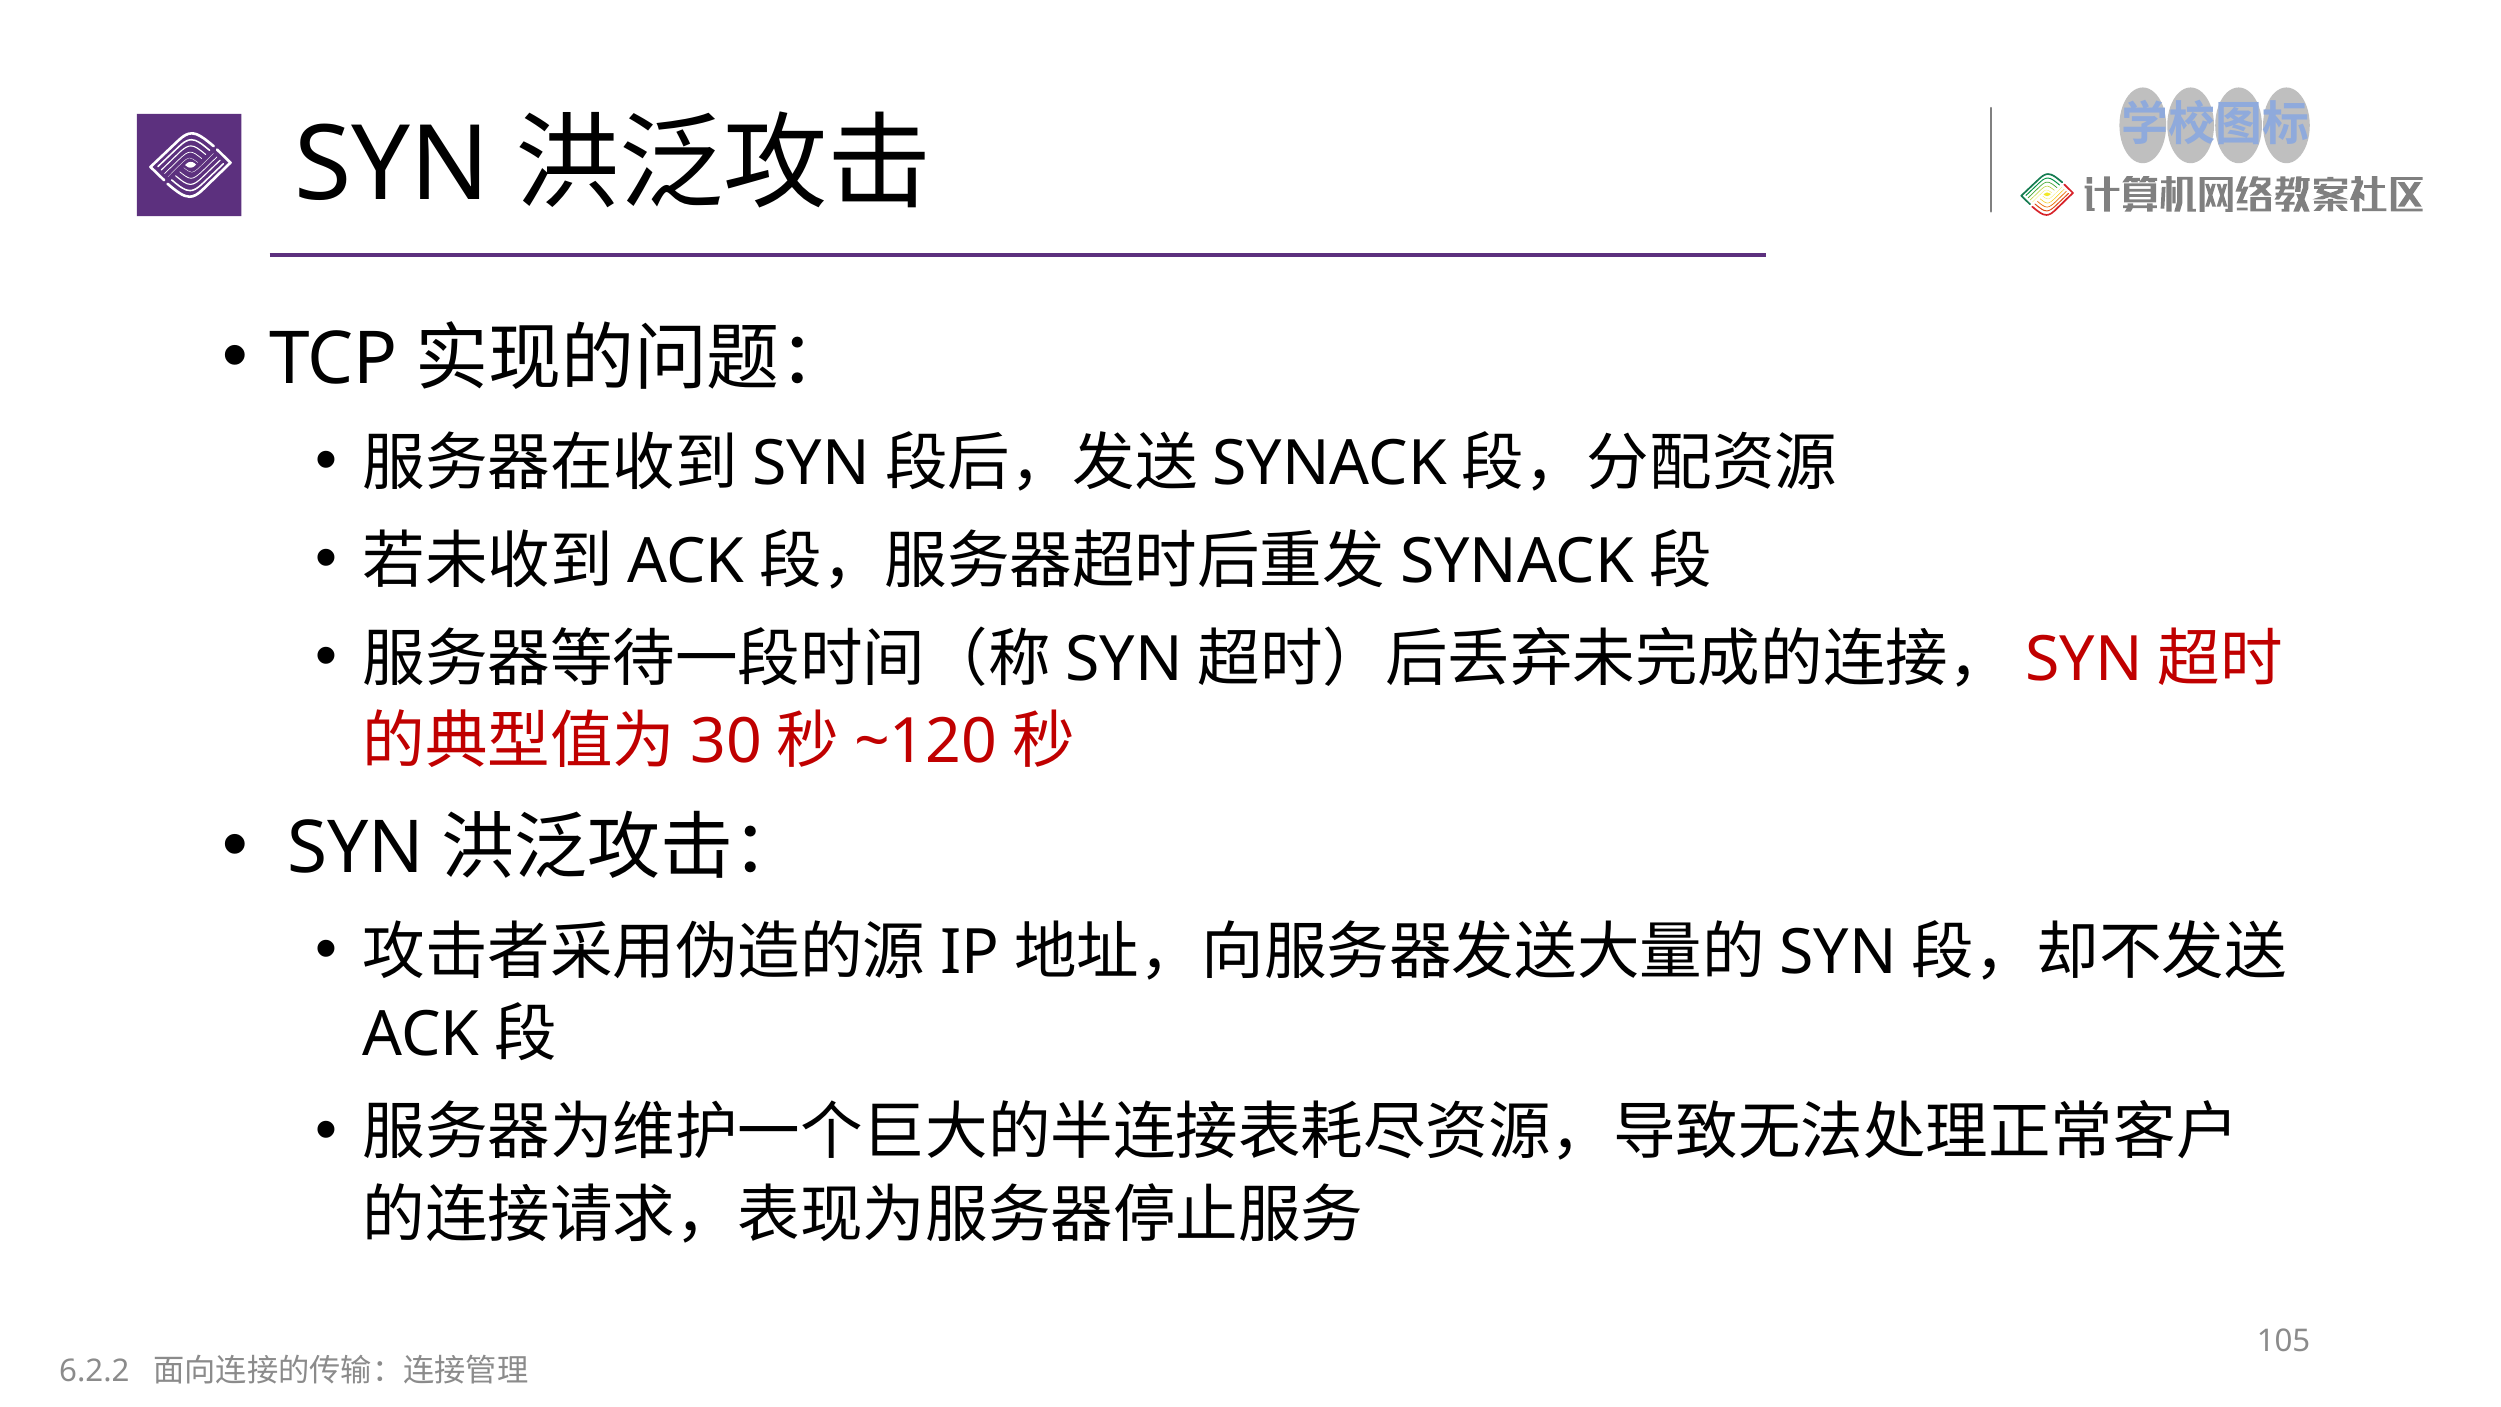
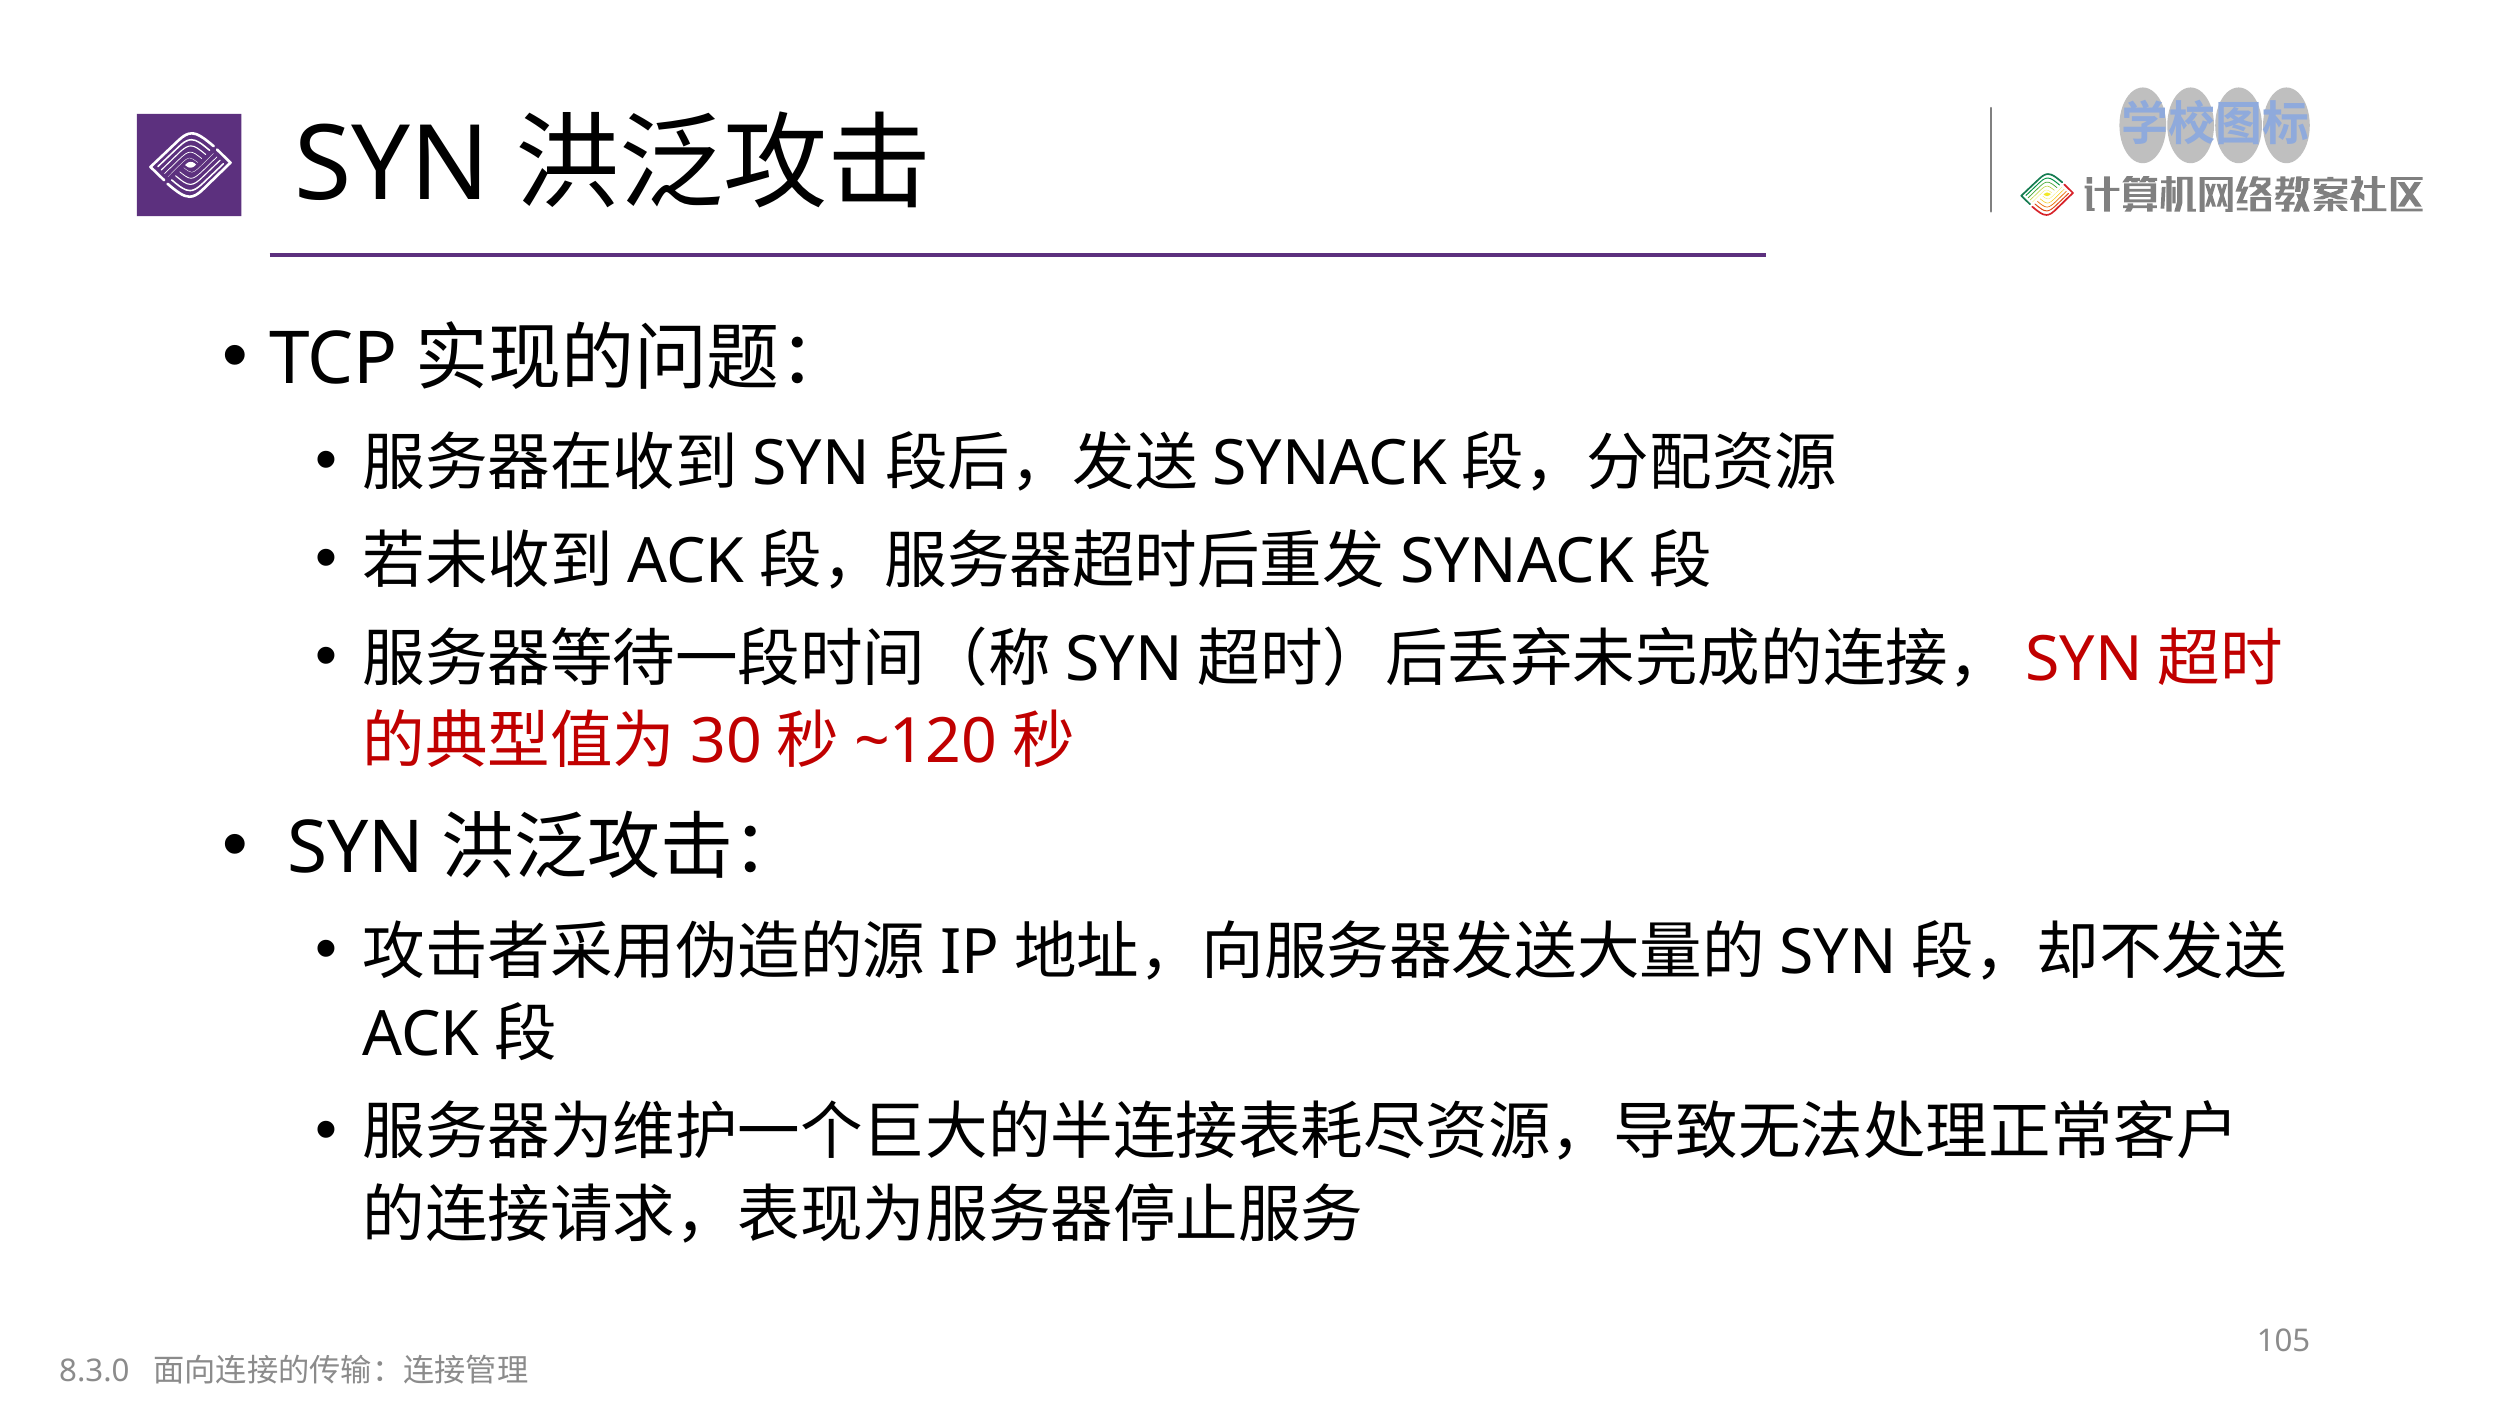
6.2.2: 6.2.2 -> 8.3.0 (94, 1371)
